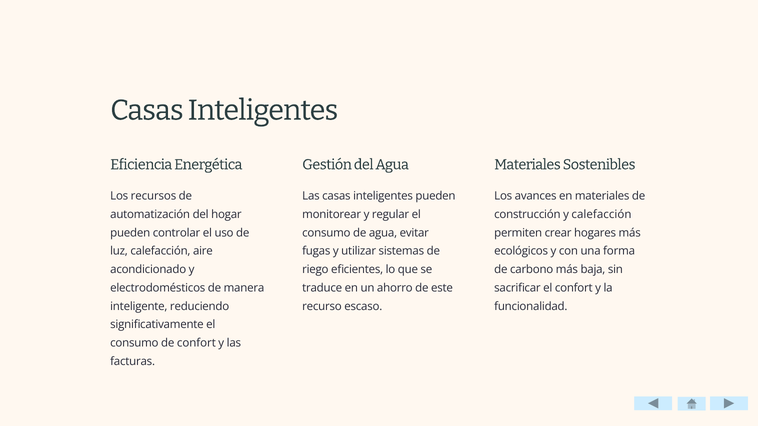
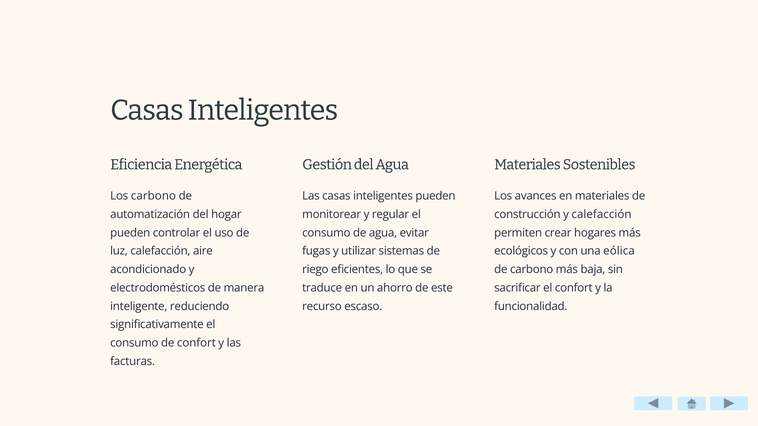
Los recursos: recursos -> carbono (153, 196)
forma: forma -> eólica (619, 251)
